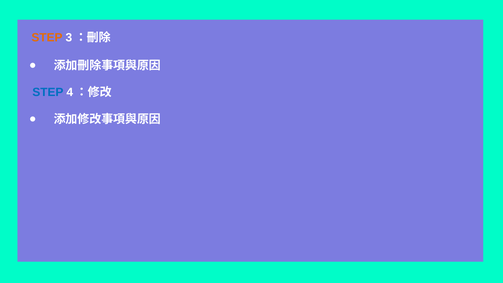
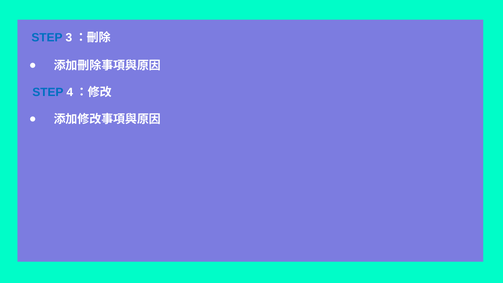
STEP colour: orange -> blue (47, 38)
